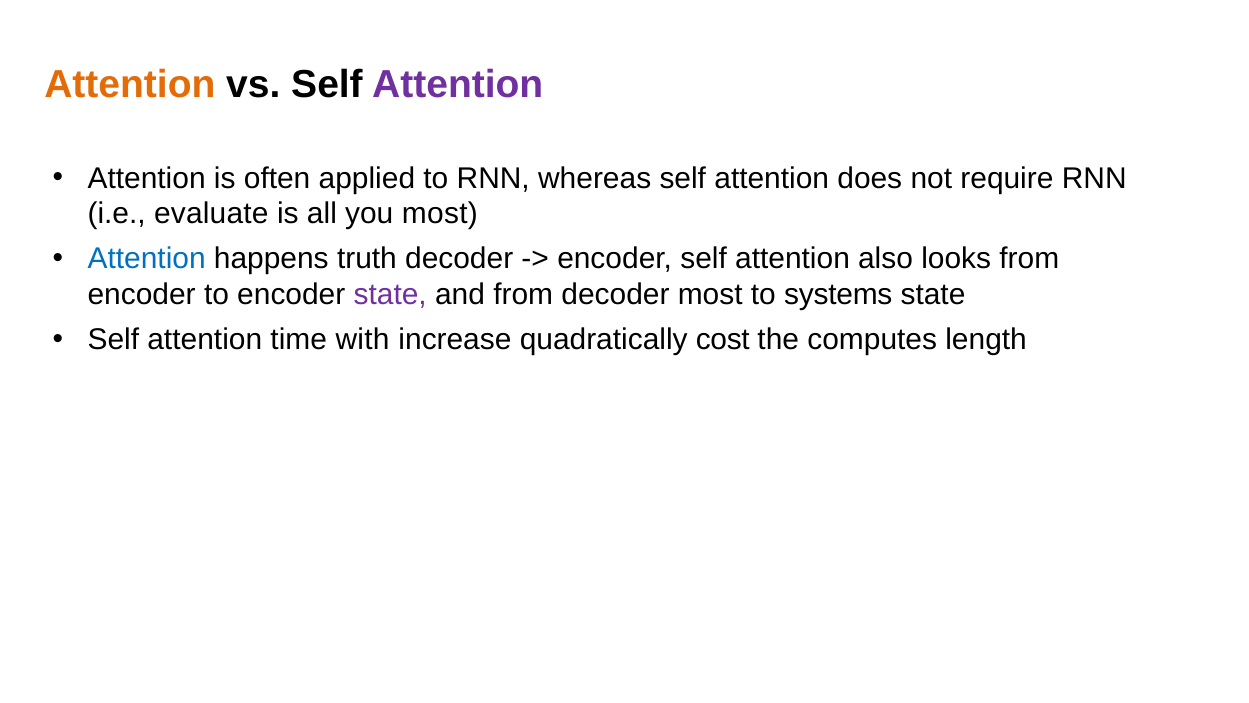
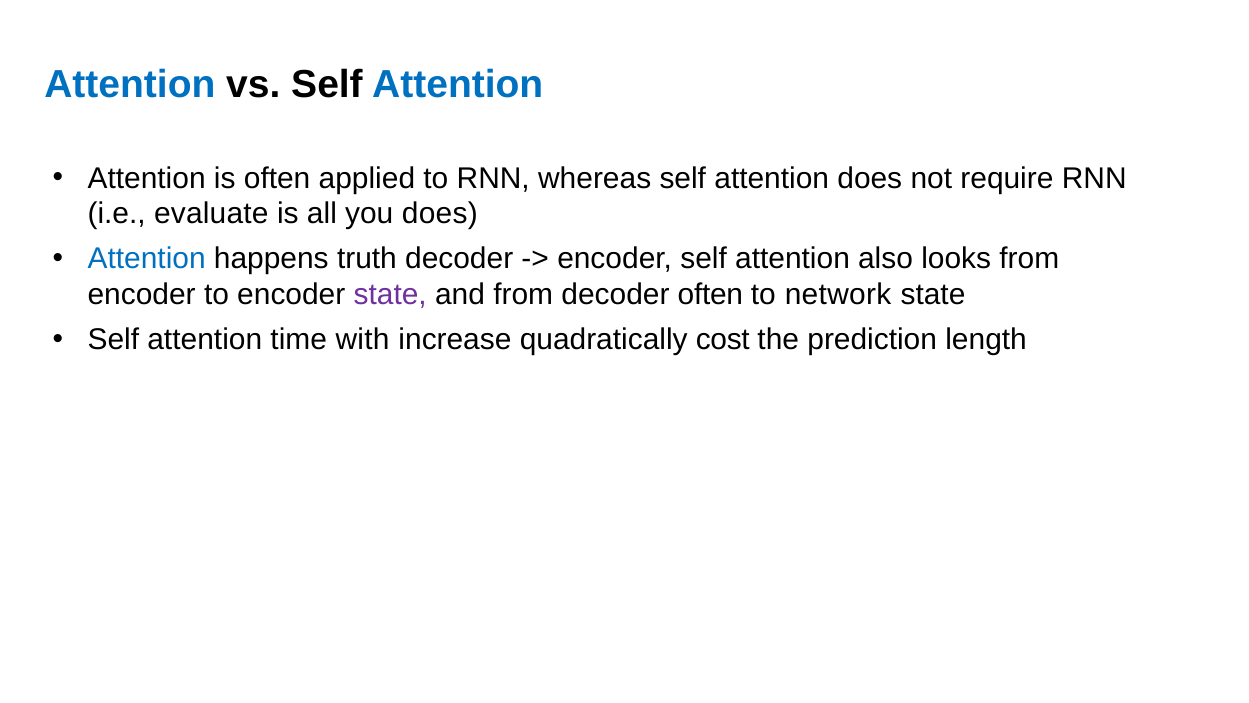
Attention colour: orange -> blue (130, 85)
Attention colour: purple -> blue (458, 85)
you most: most -> does (440, 214)
decoder most: most -> often (710, 295)
systems: systems -> network (838, 295)
computes: computes -> prediction (872, 340)
